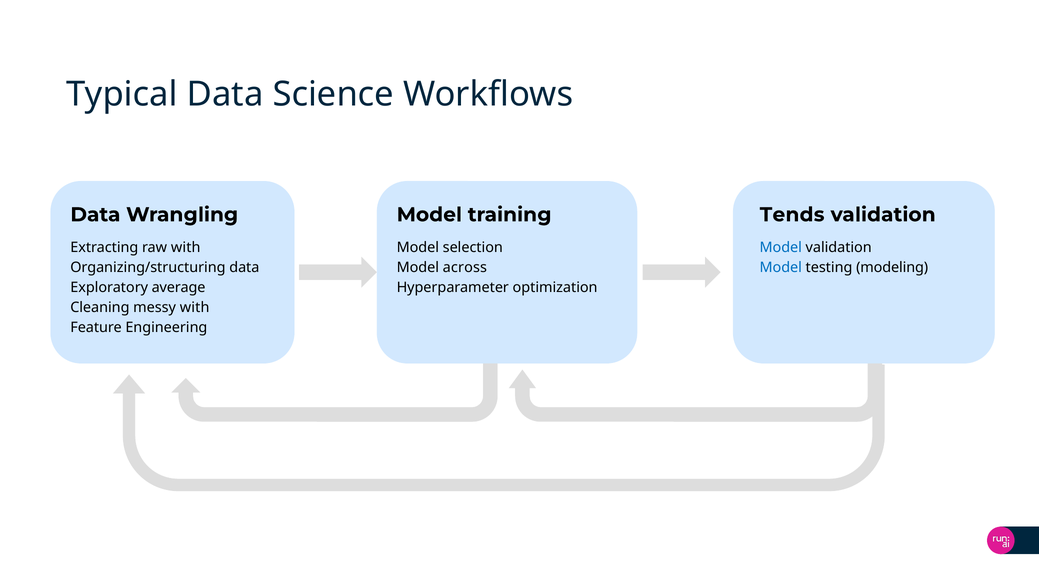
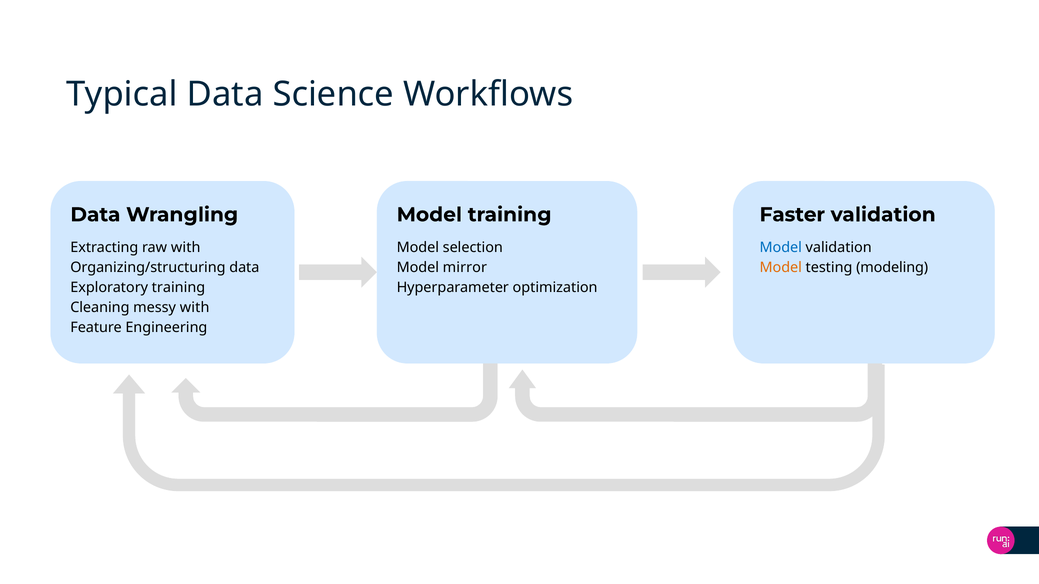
Tends: Tends -> Faster (792, 215)
across: across -> mirror (465, 268)
Model colour: blue -> orange (781, 268)
Exploratory average: average -> training (178, 288)
